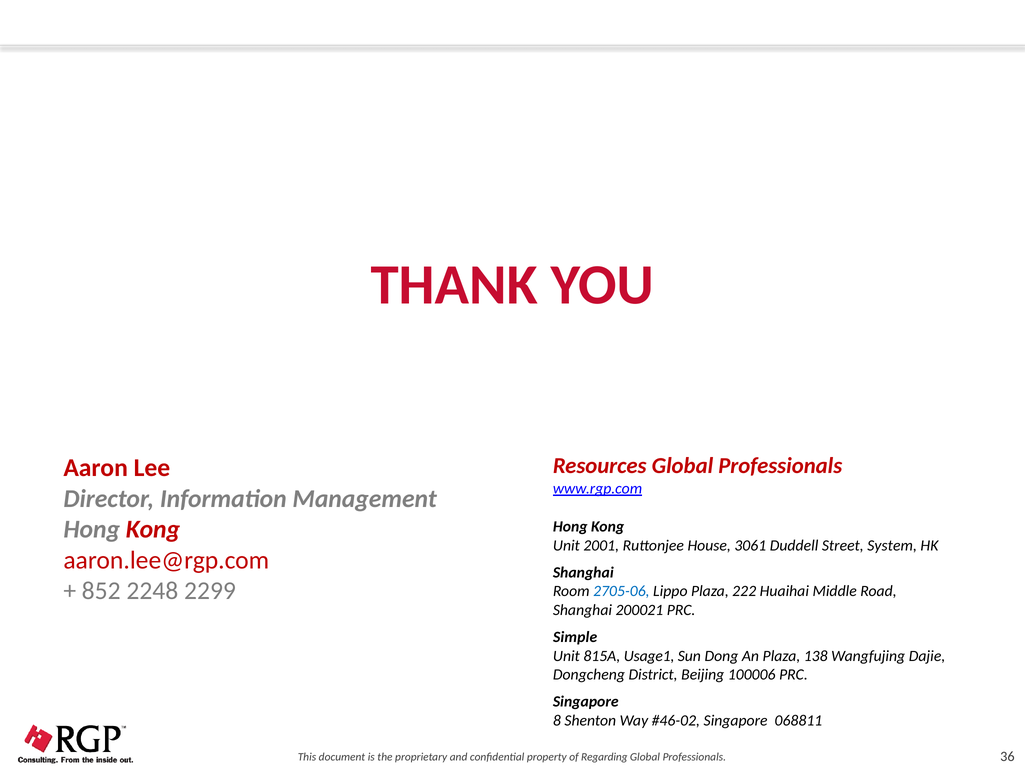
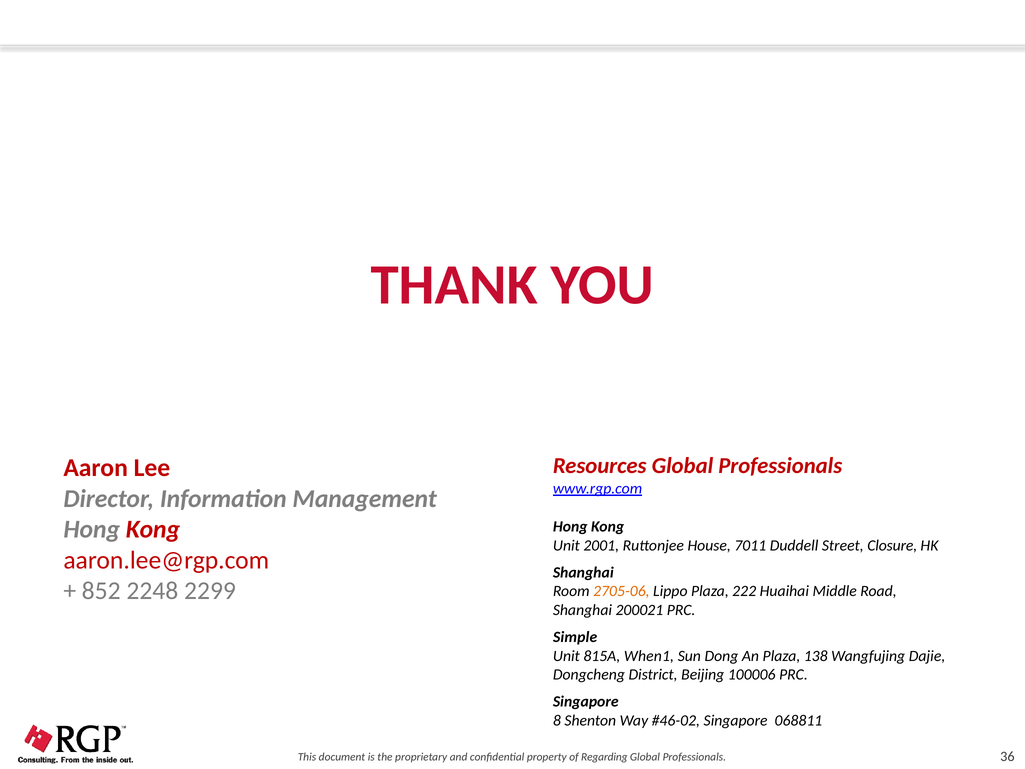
3061: 3061 -> 7011 (750, 545)
System: System -> Closure (892, 545)
2705-06 colour: blue -> orange (621, 591)
Usage1: Usage1 -> When1 (649, 656)
